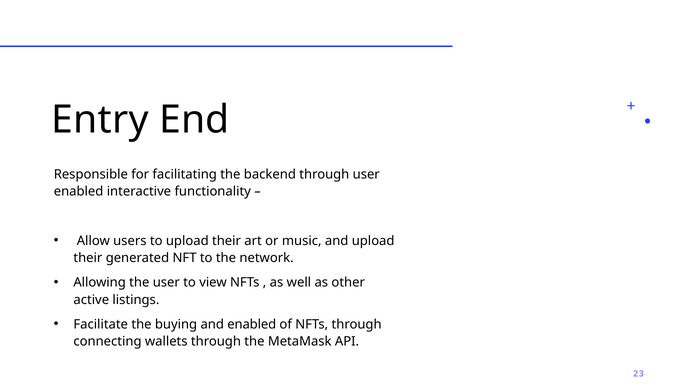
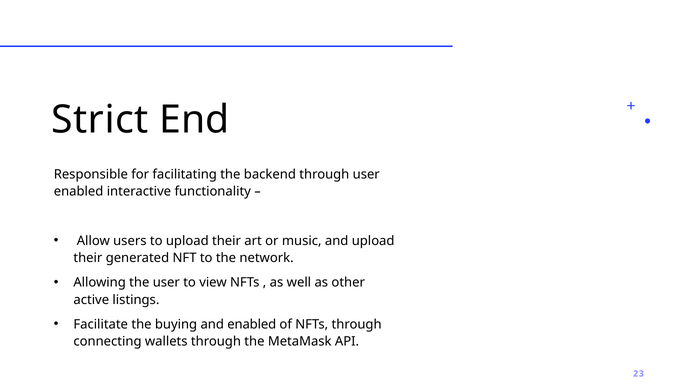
Entry: Entry -> Strict (100, 120)
